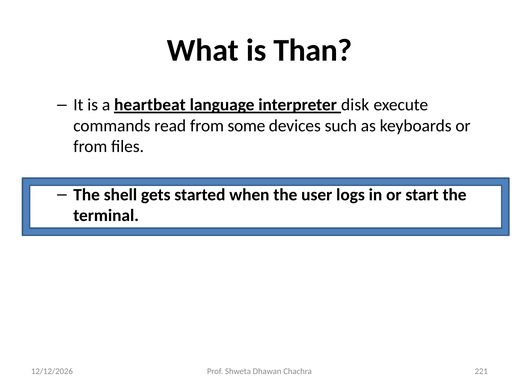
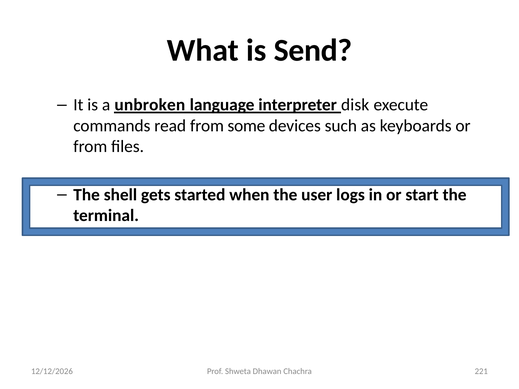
Than: Than -> Send (313, 50)
heartbeat: heartbeat -> unbroken (150, 105)
